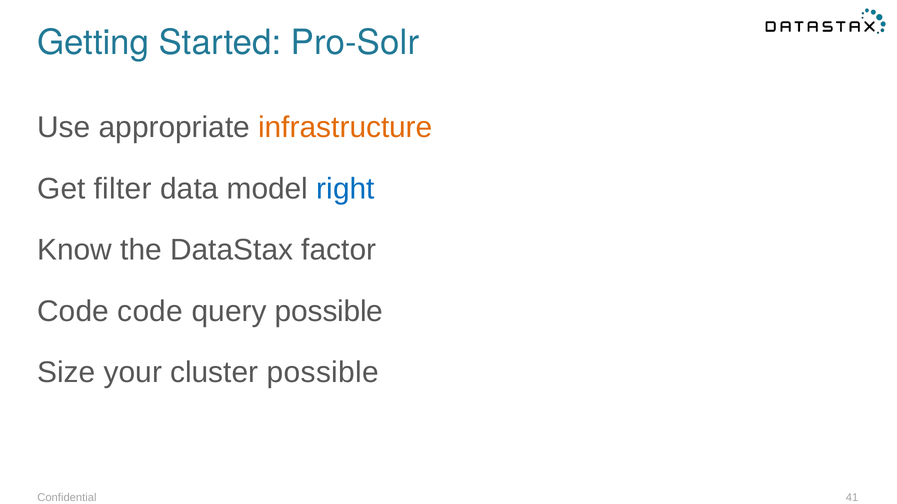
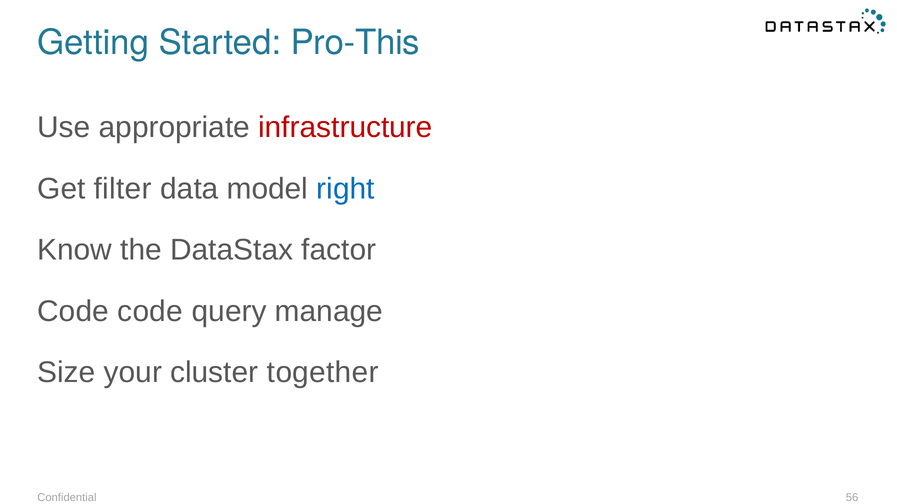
Pro-Solr: Pro-Solr -> Pro-This (355, 43)
infrastructure colour: orange -> red (345, 128)
query possible: possible -> manage (329, 312)
cluster possible: possible -> together (323, 373)
41: 41 -> 56 (852, 498)
